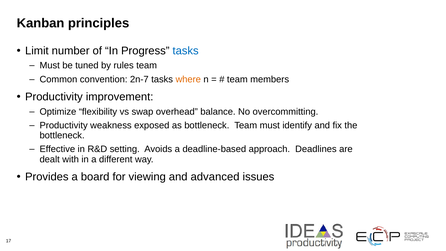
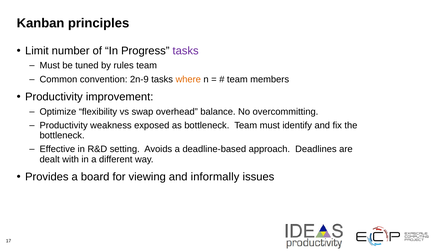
tasks colour: blue -> purple (186, 51)
2n-7: 2n-7 -> 2n-9 (139, 79)
advanced: advanced -> informally (215, 177)
